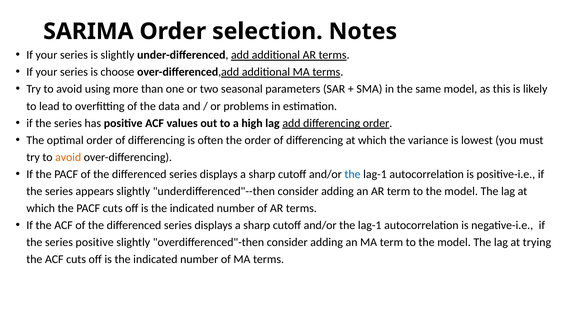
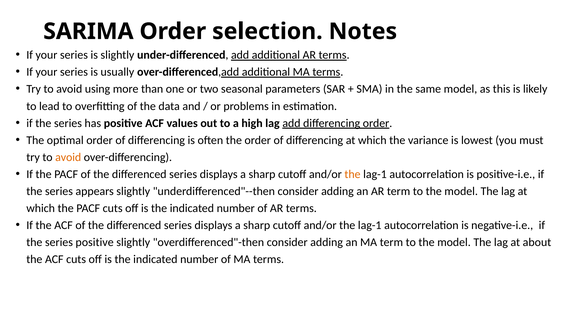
choose: choose -> usually (117, 72)
the colour: blue -> orange (352, 174)
trying: trying -> about (537, 242)
